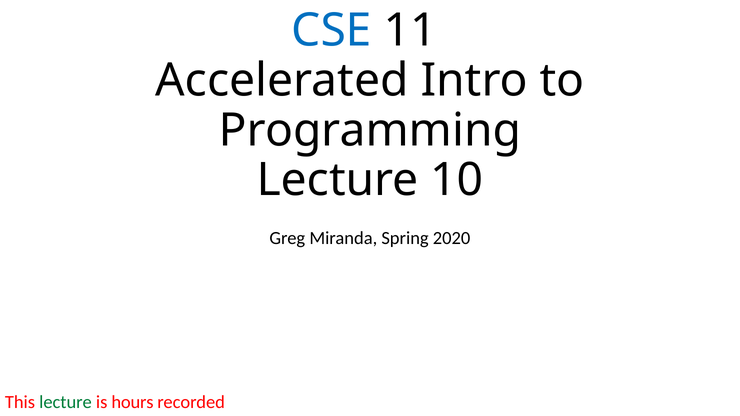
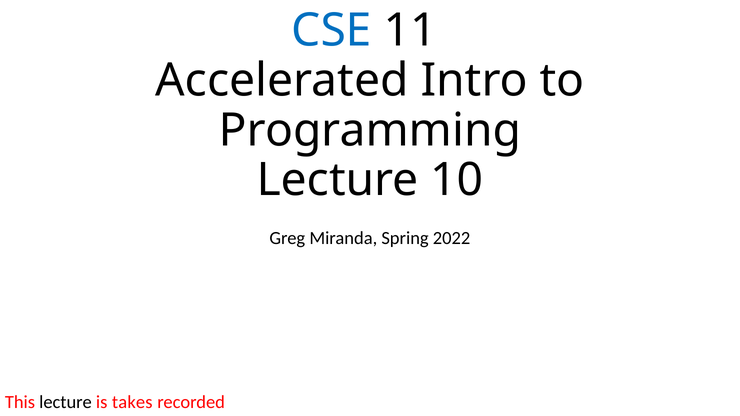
2020: 2020 -> 2022 (452, 238)
lecture colour: green -> black (66, 402)
hours: hours -> takes (132, 402)
